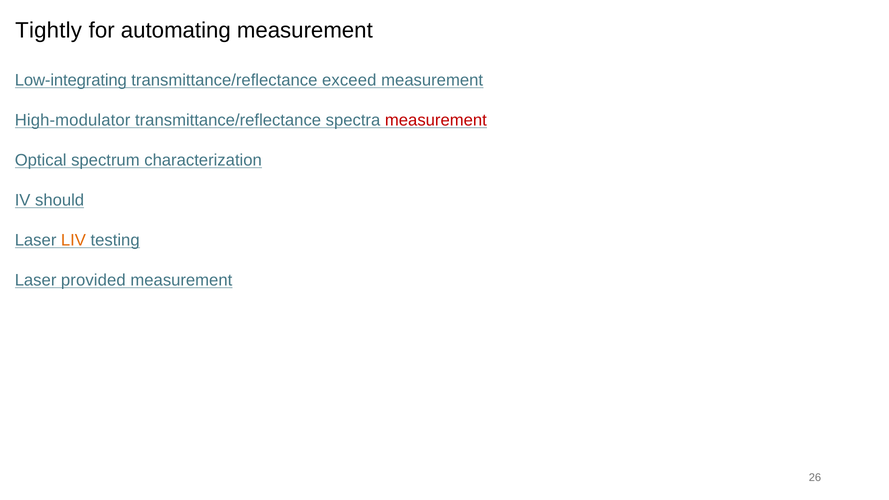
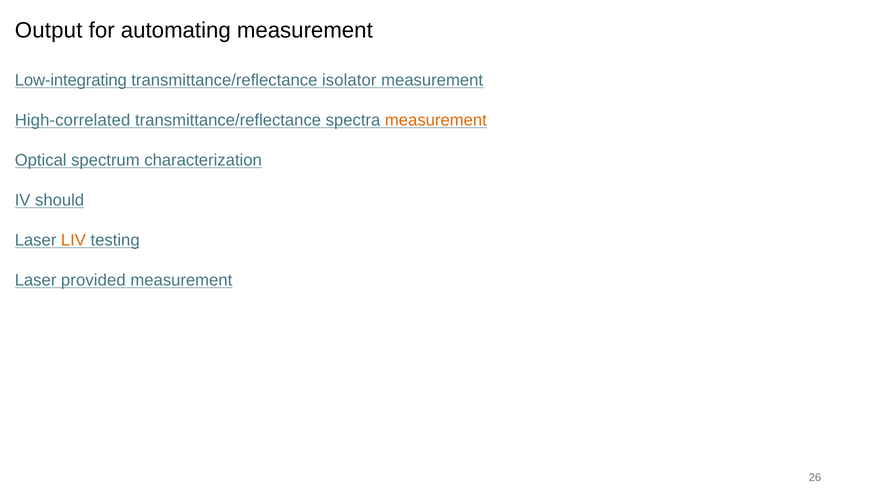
Tightly: Tightly -> Output (49, 30)
exceed: exceed -> isolator (349, 80)
High-modulator: High-modulator -> High-correlated (73, 120)
measurement colour: red -> orange (436, 120)
